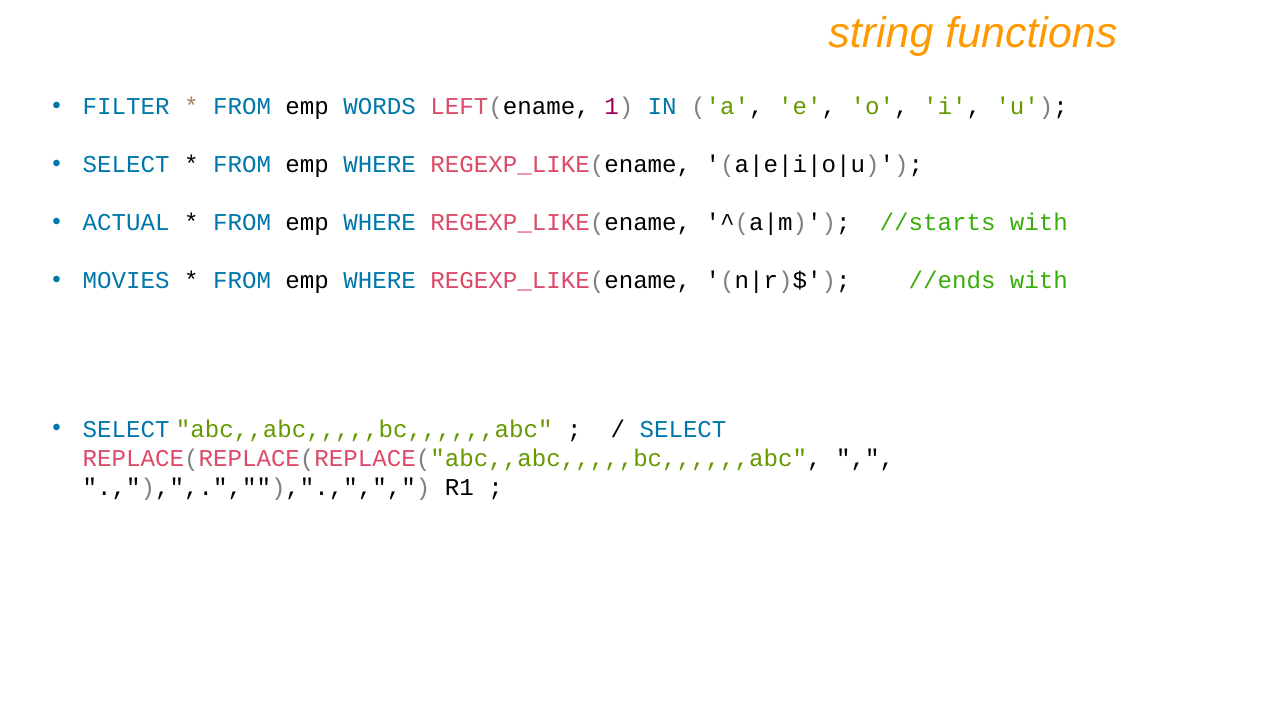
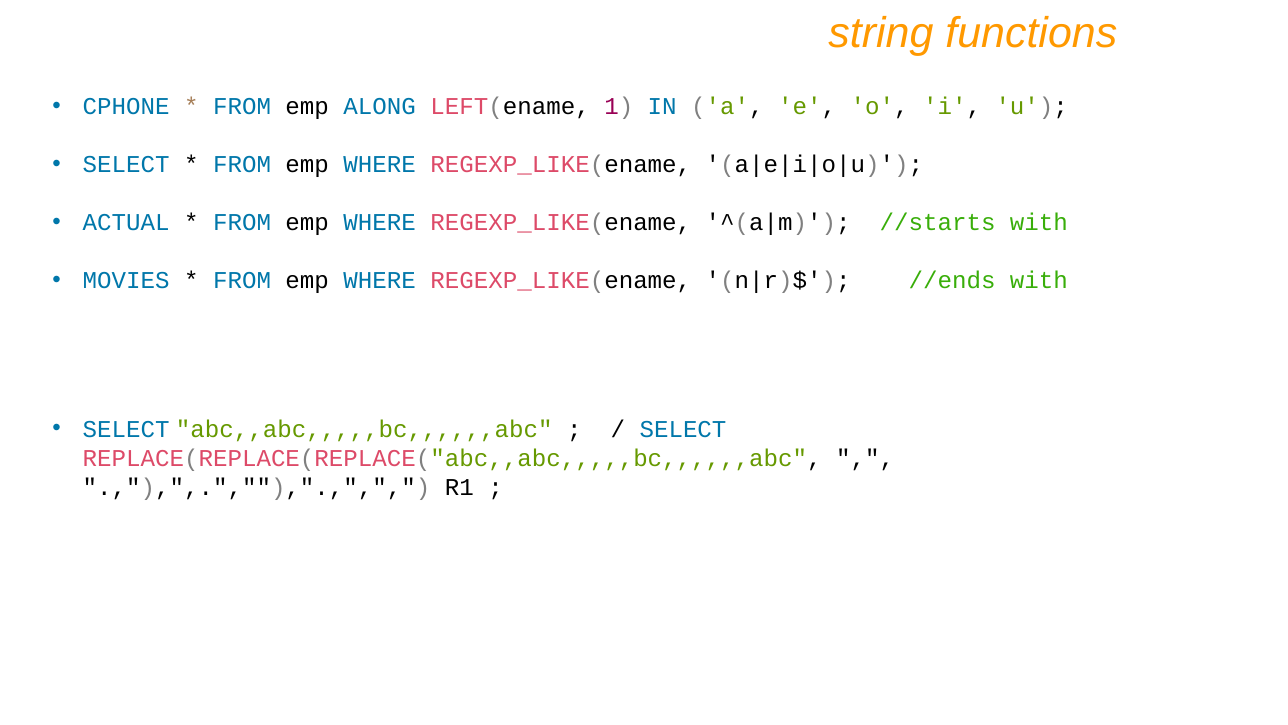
FILTER: FILTER -> CPHONE (126, 107)
WORDS: WORDS -> ALONG (380, 107)
